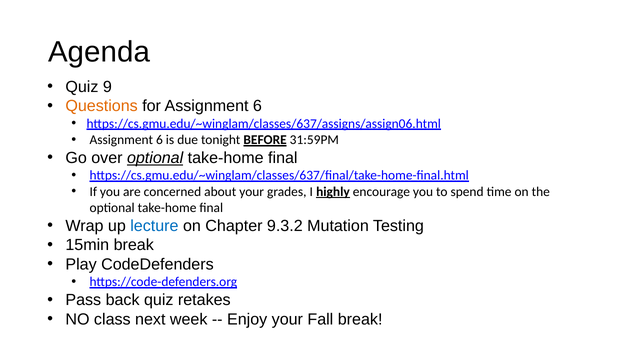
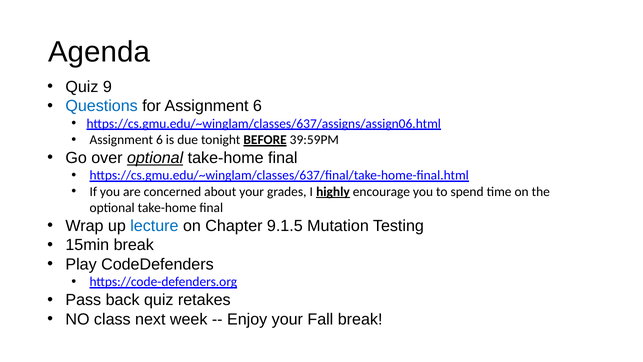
Questions colour: orange -> blue (102, 106)
31:59PM: 31:59PM -> 39:59PM (314, 140)
9.3.2: 9.3.2 -> 9.1.5 (285, 226)
